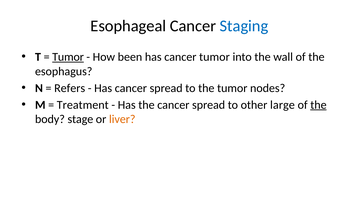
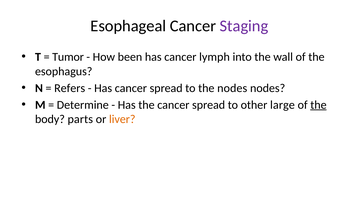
Staging colour: blue -> purple (244, 26)
Tumor underline: present -> none (68, 57)
cancer tumor: tumor -> lymph (214, 57)
the tumor: tumor -> nodes (232, 88)
Treatment: Treatment -> Determine (83, 105)
stage: stage -> parts (80, 119)
